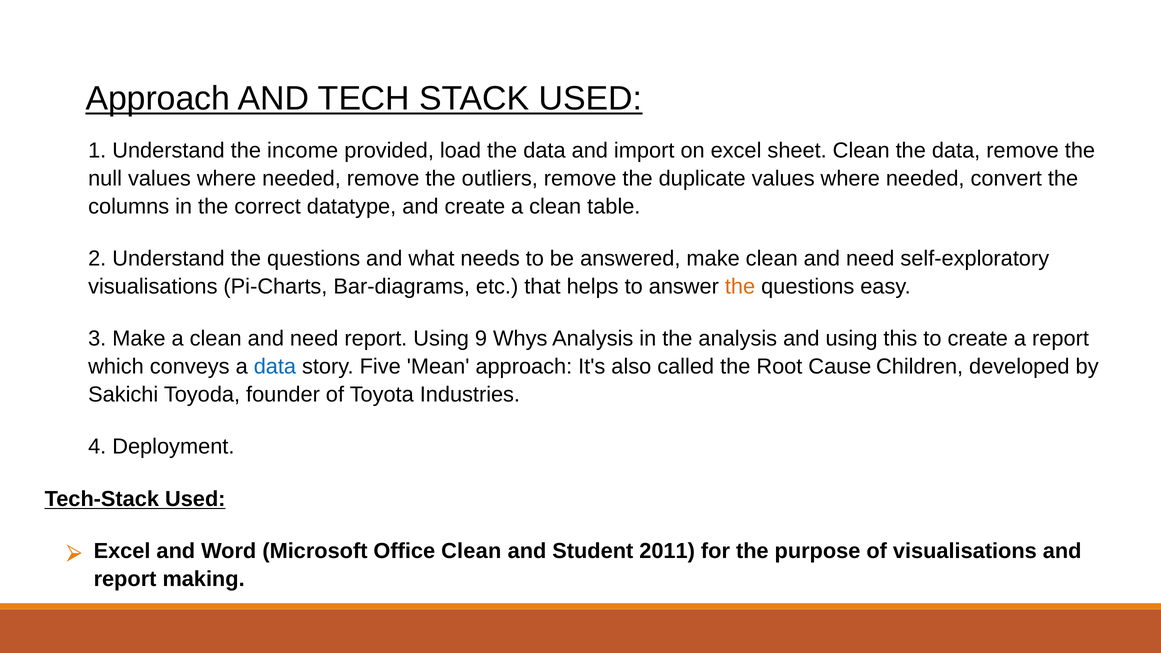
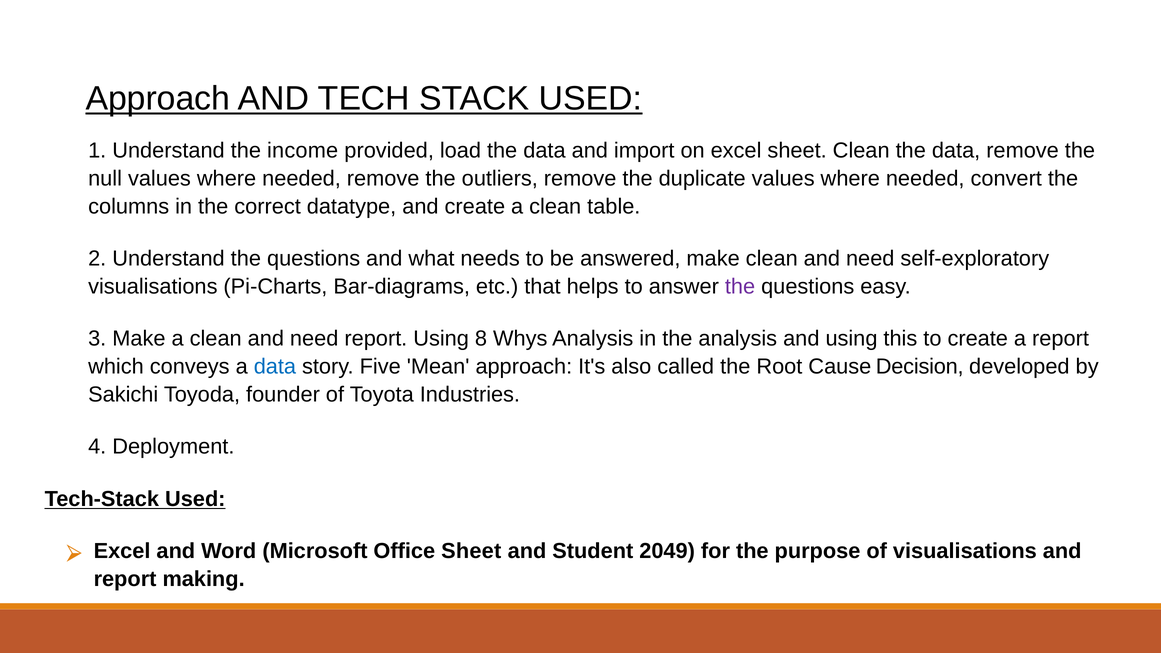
the colour: orange -> purple (740, 287)
9: 9 -> 8 (481, 339)
Children: Children -> Decision (920, 367)
Office Clean: Clean -> Sheet (471, 551)
2011: 2011 -> 2049 (667, 551)
